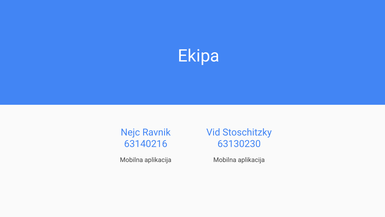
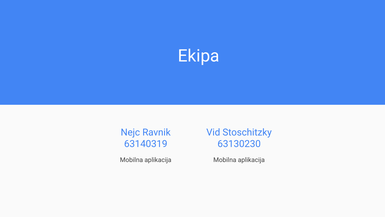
63140216: 63140216 -> 63140319 (146, 144)
